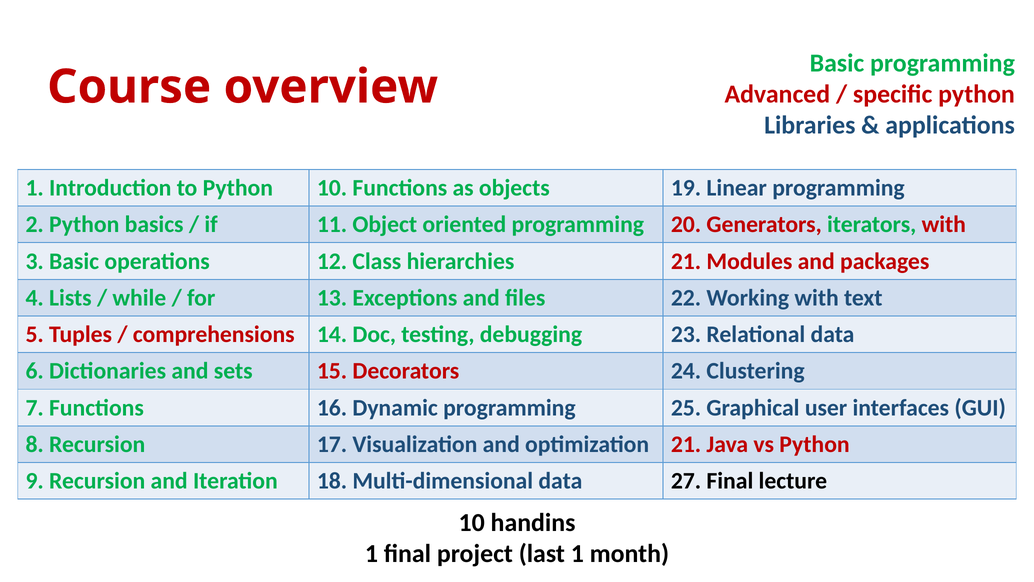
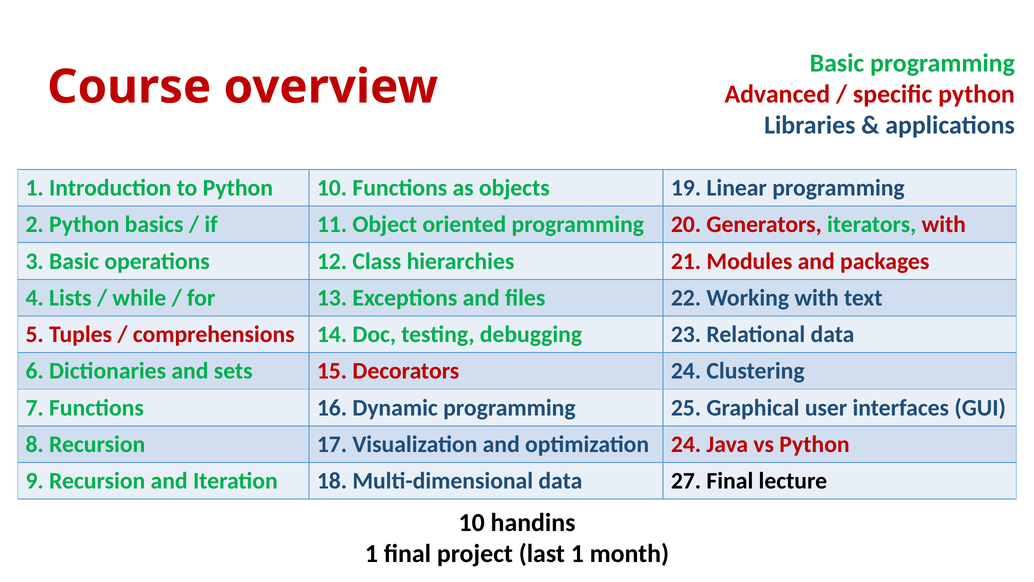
optimization 21: 21 -> 24 (686, 444)
